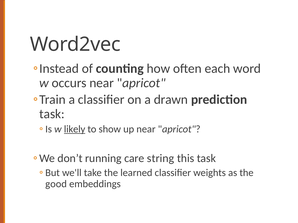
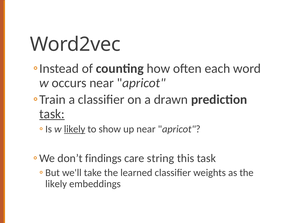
task underline: none -> present (52, 114)
running: running -> findings (103, 159)
good: good -> likely (56, 184)
